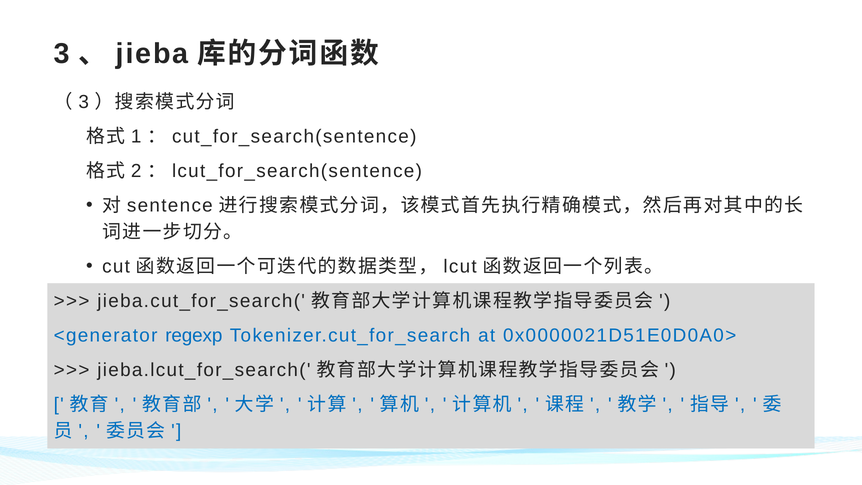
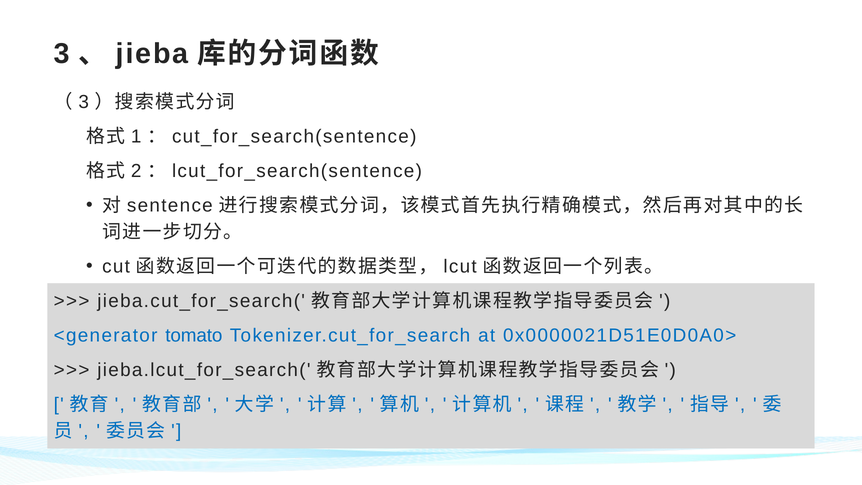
regexp: regexp -> tomato (194, 336)
